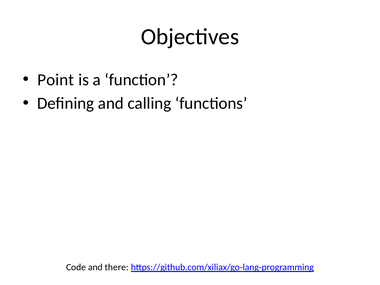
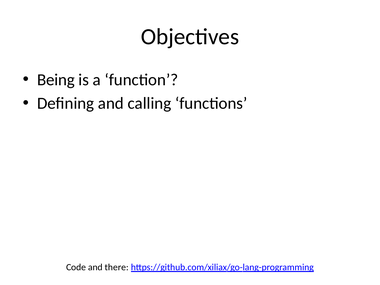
Point: Point -> Being (56, 80)
